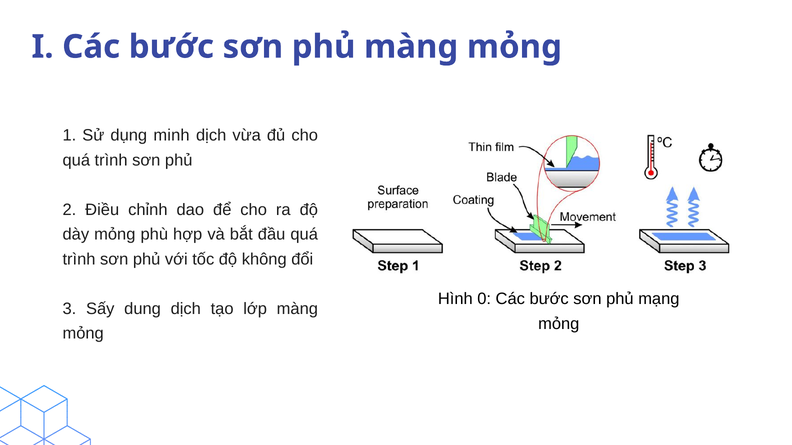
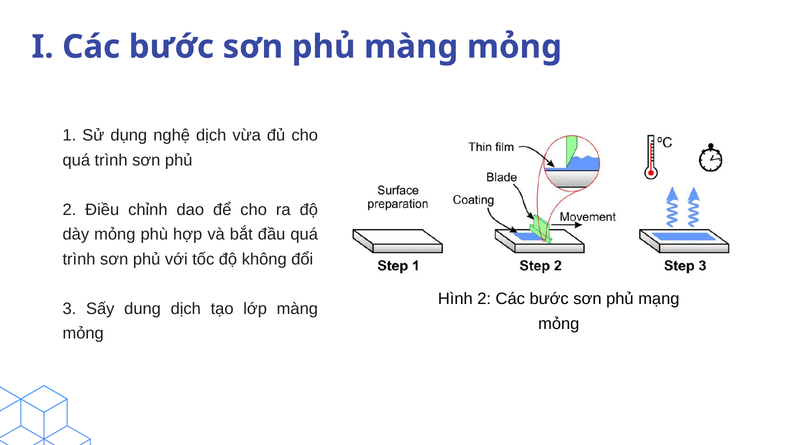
minh: minh -> nghệ (172, 136)
Hình 0: 0 -> 2 (484, 299)
